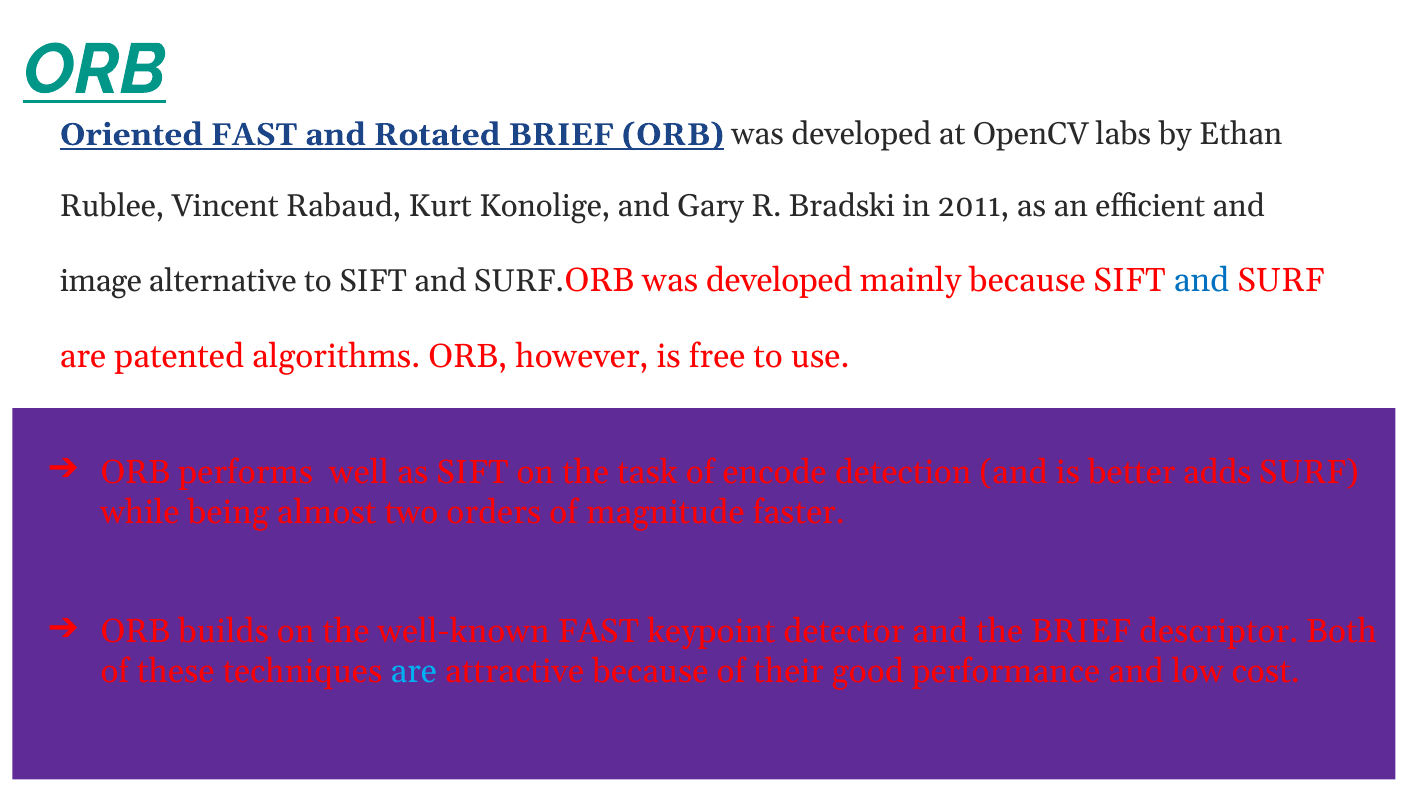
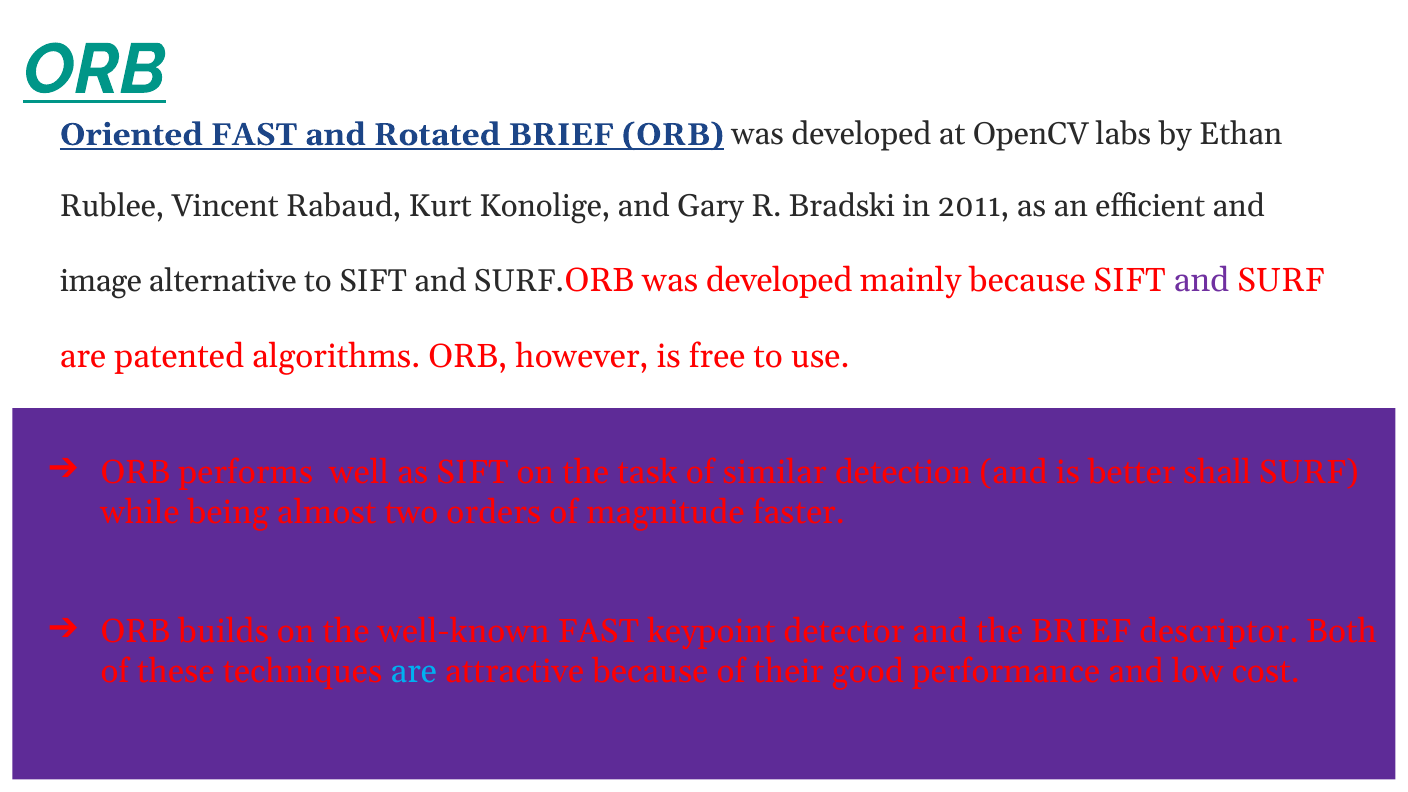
and colour: blue -> purple (1202, 281)
encode: encode -> similar (775, 472)
adds: adds -> shall (1217, 472)
